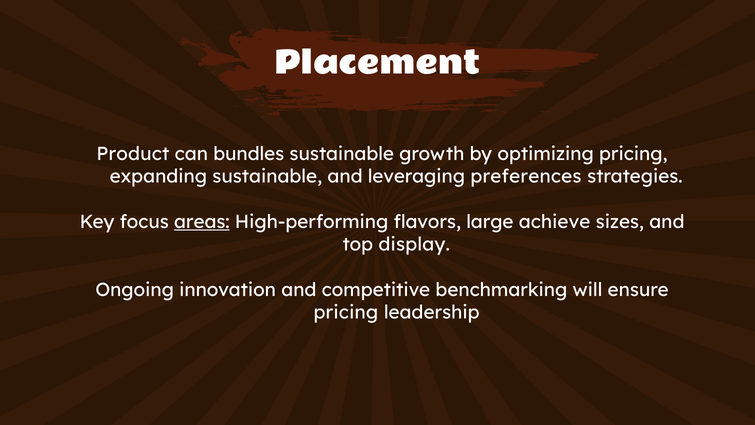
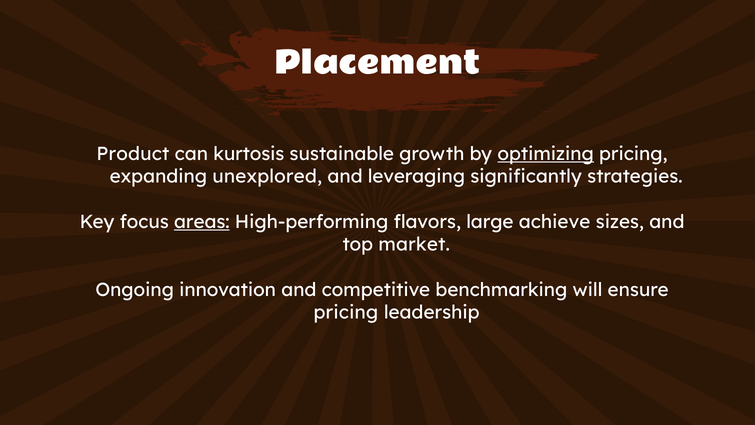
bundles: bundles -> kurtosis (249, 154)
optimizing underline: none -> present (546, 154)
expanding sustainable: sustainable -> unexplored (267, 177)
preferences: preferences -> significantly (526, 177)
display: display -> market (414, 245)
